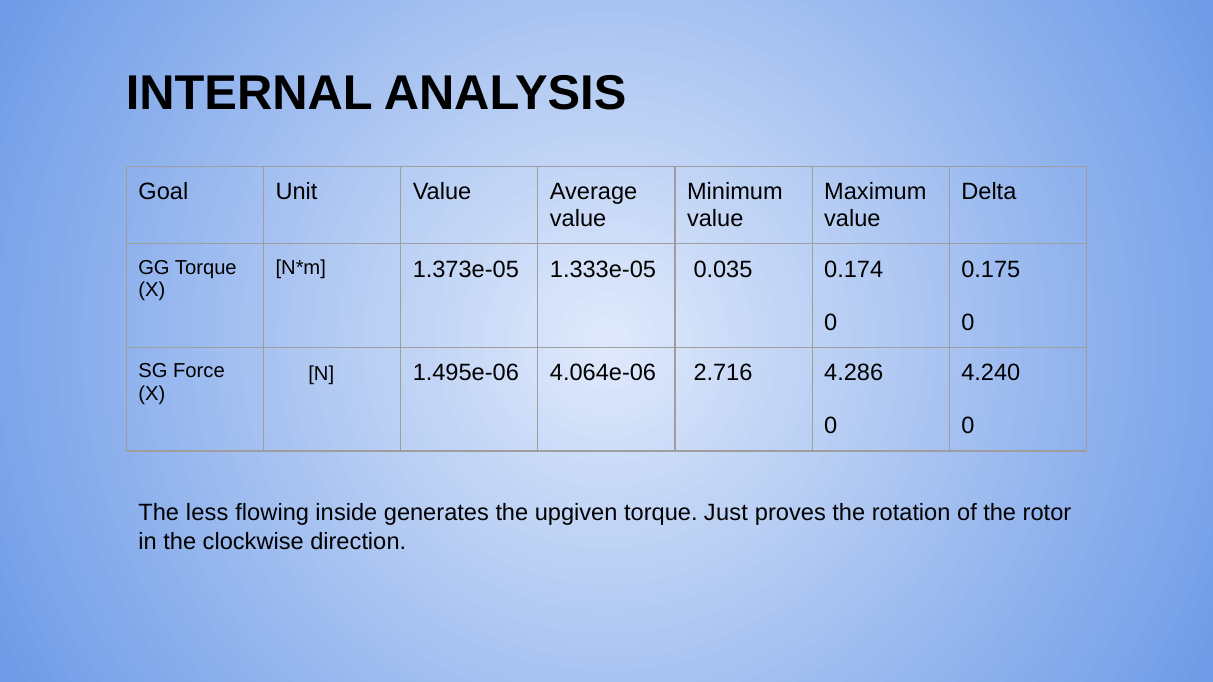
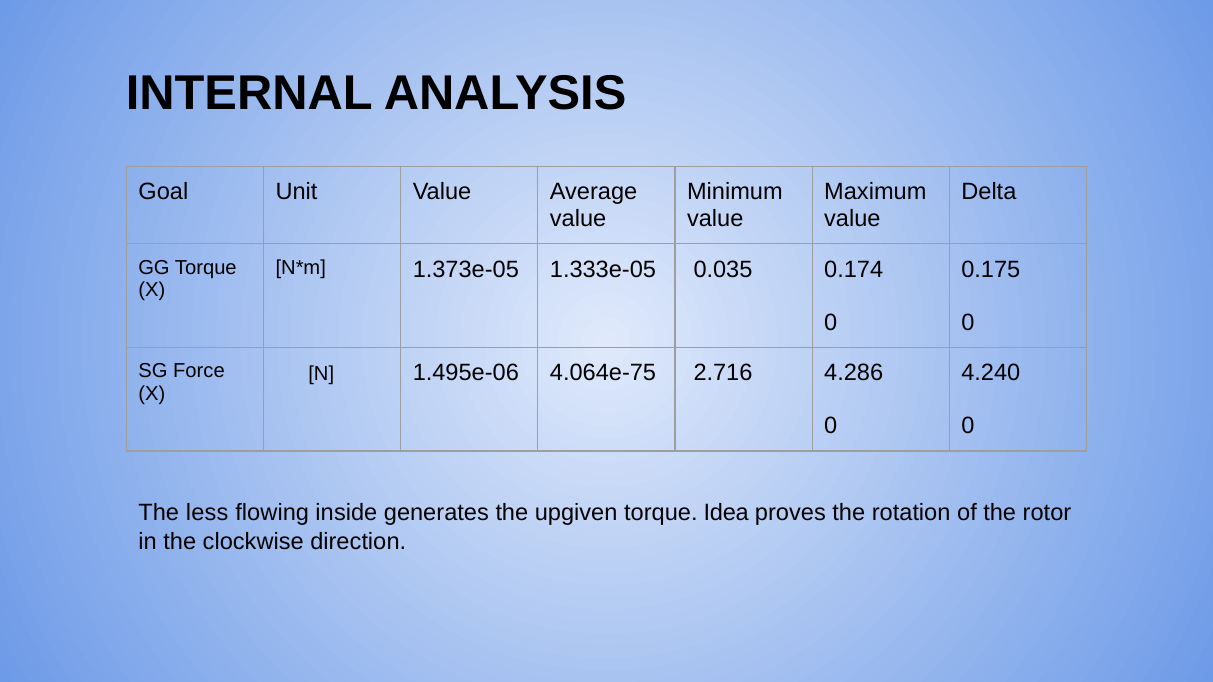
4.064e-06: 4.064e-06 -> 4.064e-75 (603, 373)
Just: Just -> Idea (726, 513)
